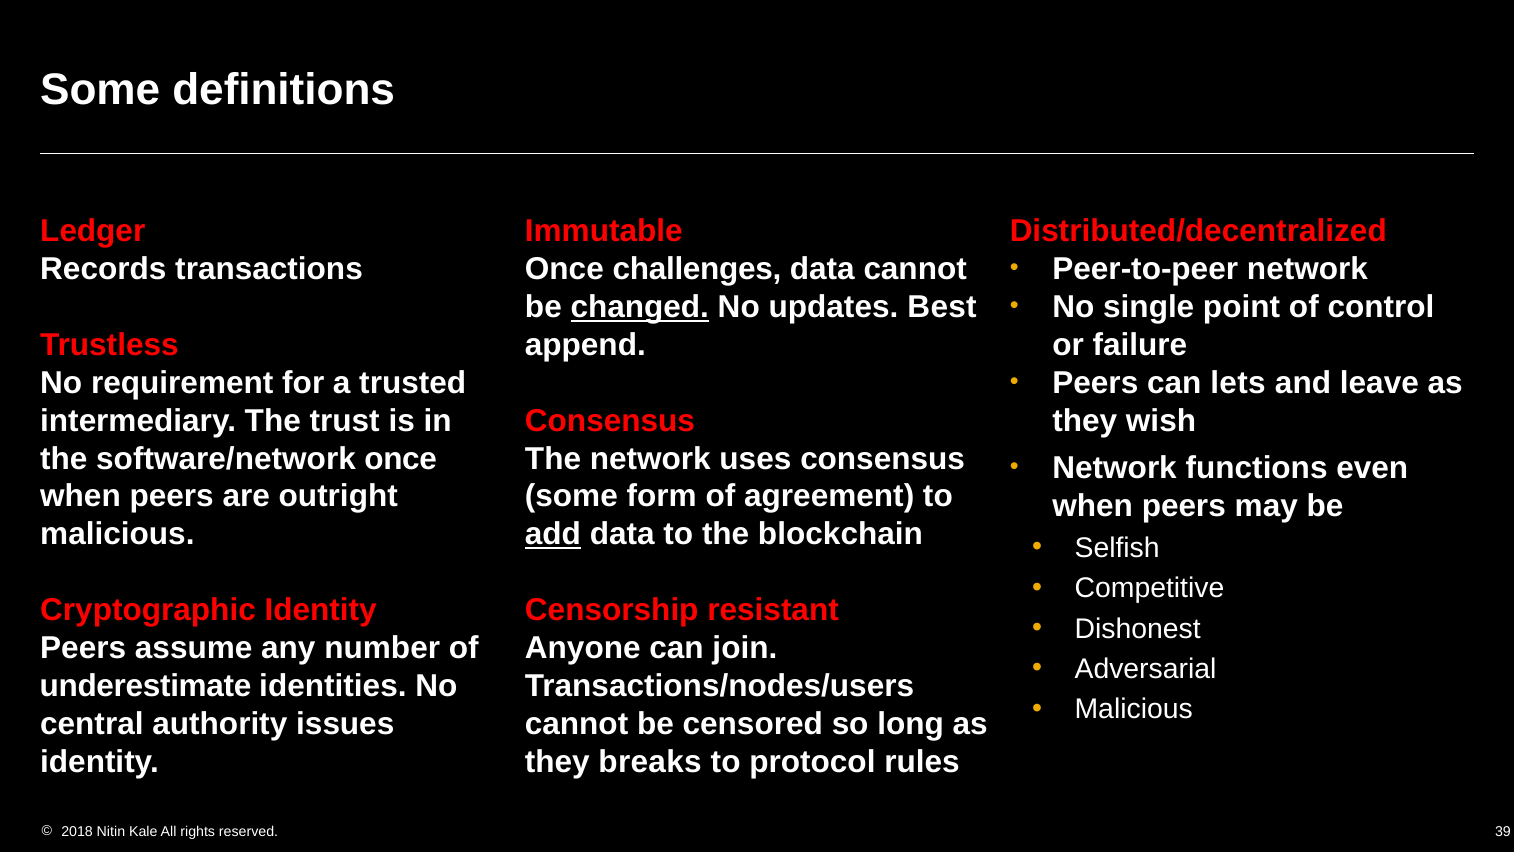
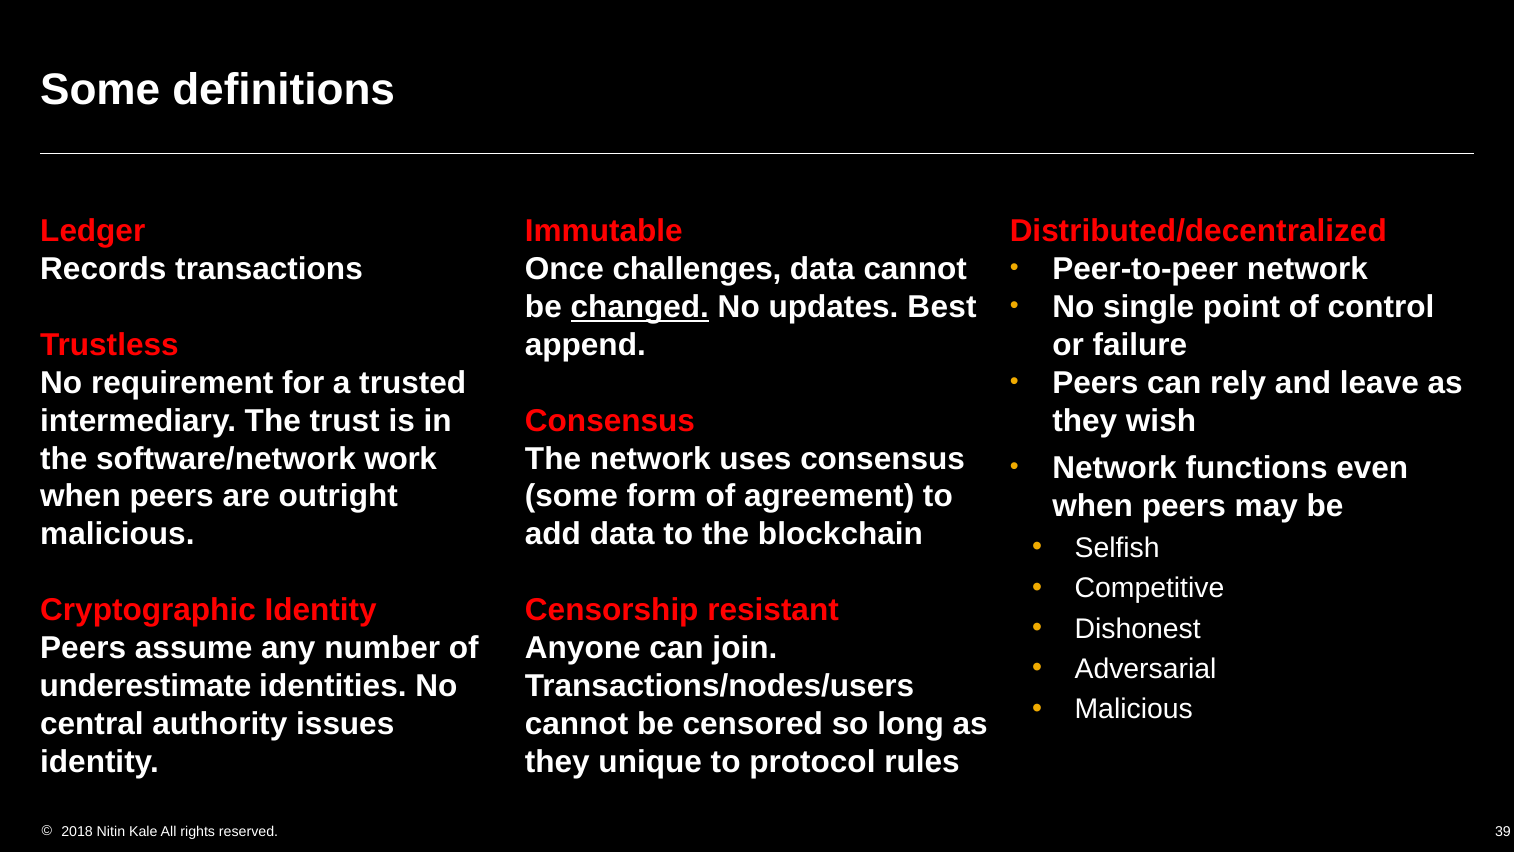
lets: lets -> rely (1238, 383)
software/network once: once -> work (401, 458)
add underline: present -> none (553, 534)
breaks: breaks -> unique (650, 761)
